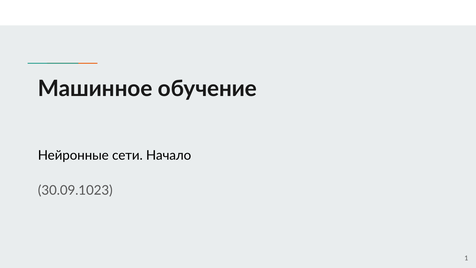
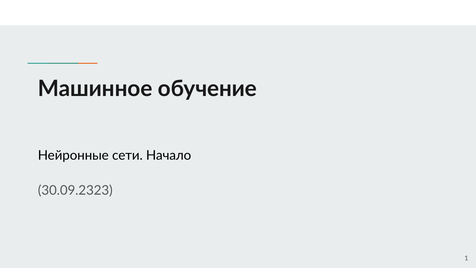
30.09.1023: 30.09.1023 -> 30.09.2323 (75, 190)
